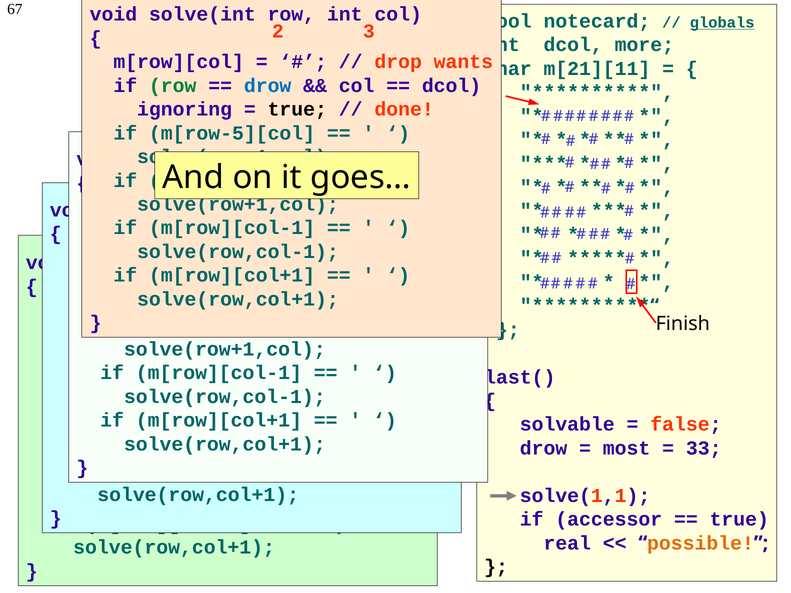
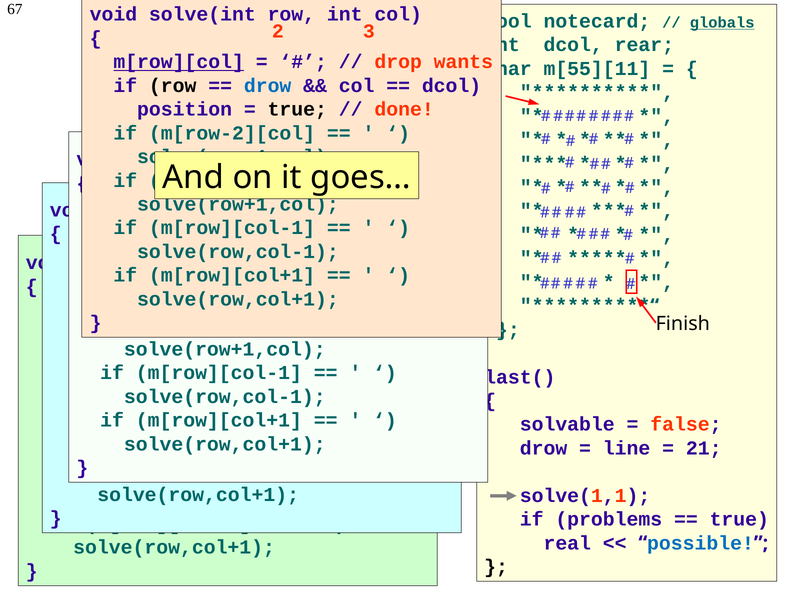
more: more -> rear (644, 45)
m[row][col underline: none -> present (179, 62)
m[21][11: m[21][11 -> m[55][11 (597, 69)
row colour: green -> black (173, 86)
ignoring: ignoring -> position (185, 109)
m[row-5][col: m[row-5][col -> m[row-2][col (232, 133)
most: most -> line (627, 448)
33: 33 -> 21 (704, 448)
accessor: accessor -> problems (609, 520)
possible colour: orange -> blue (701, 543)
